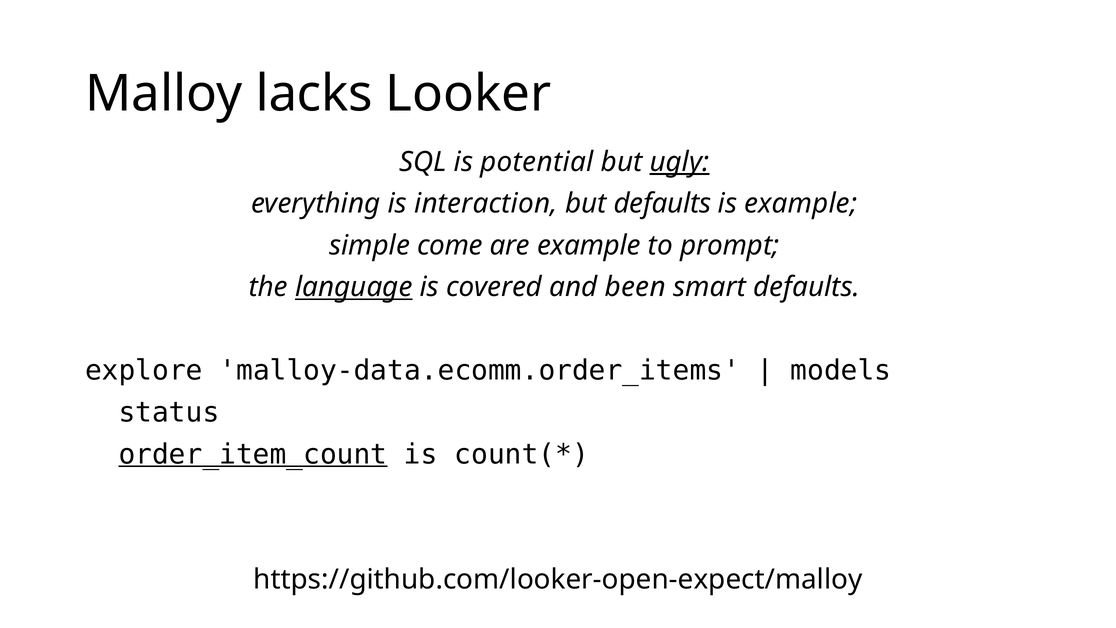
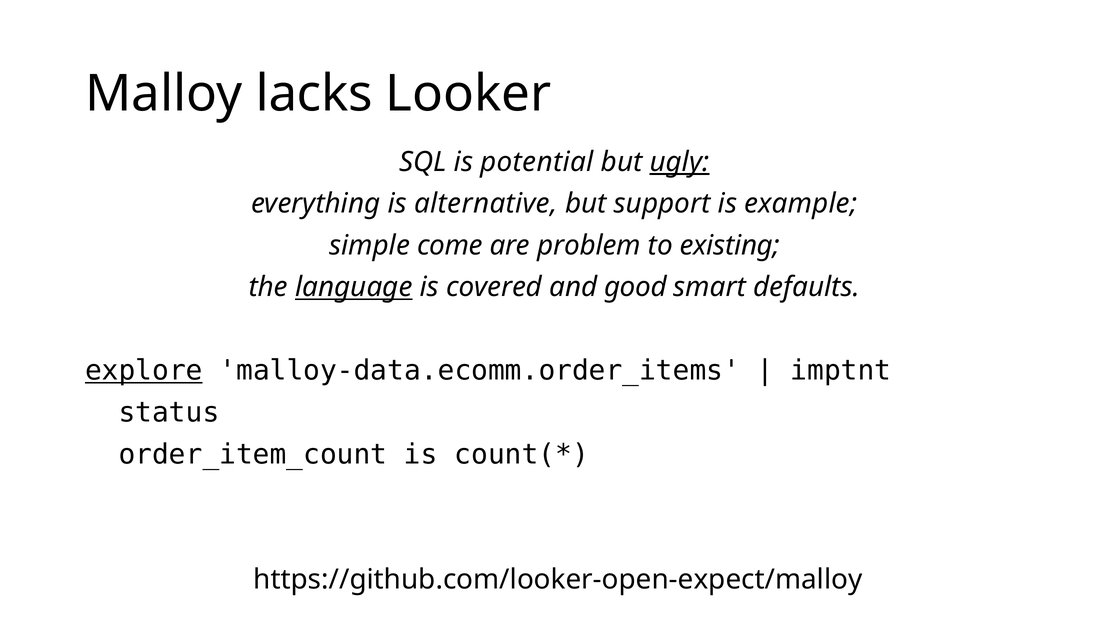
interaction: interaction -> alternative (486, 204)
but defaults: defaults -> support (662, 204)
are example: example -> problem (589, 245)
prompt: prompt -> existing (730, 245)
been: been -> good (636, 287)
explore underline: none -> present (144, 371)
models: models -> imptnt (841, 371)
order_item_count underline: present -> none (253, 454)
